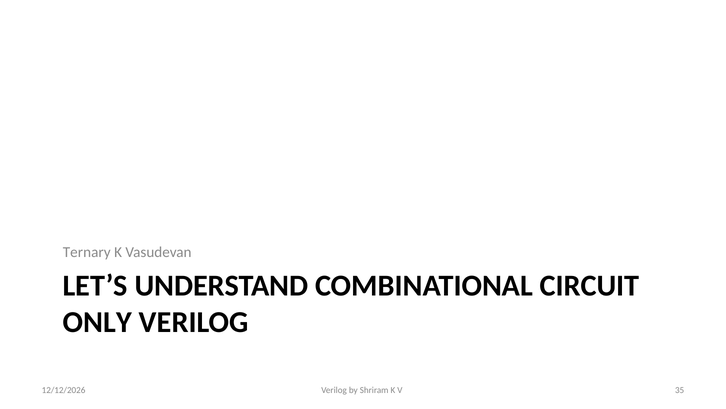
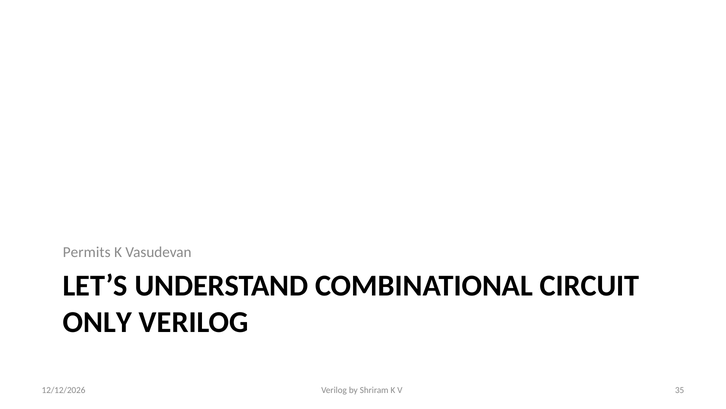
Ternary: Ternary -> Permits (87, 252)
